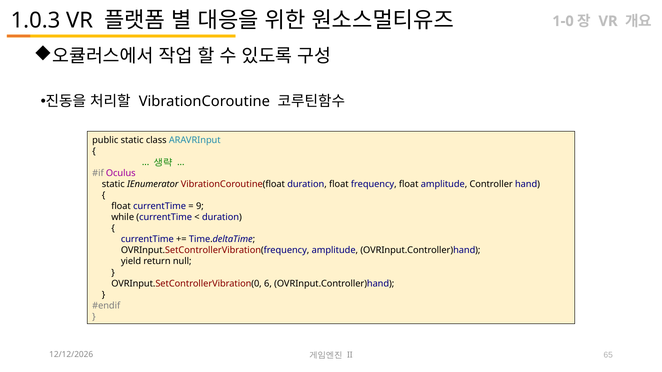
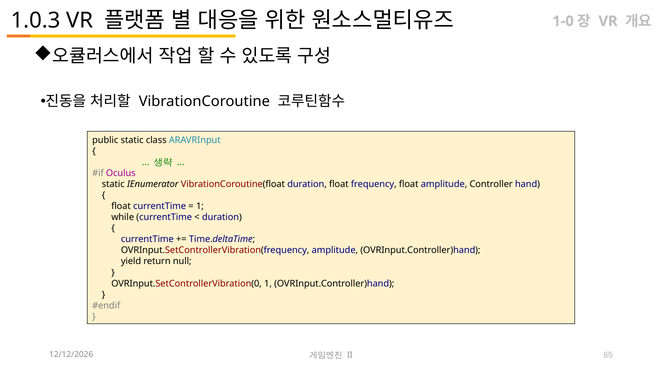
9: 9 -> 1 (200, 206)
OVRInput.SetControllerVibration(0 6: 6 -> 1 (268, 284)
